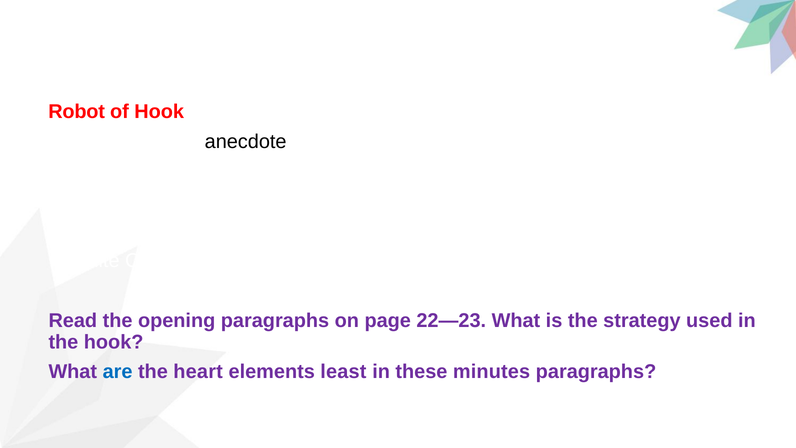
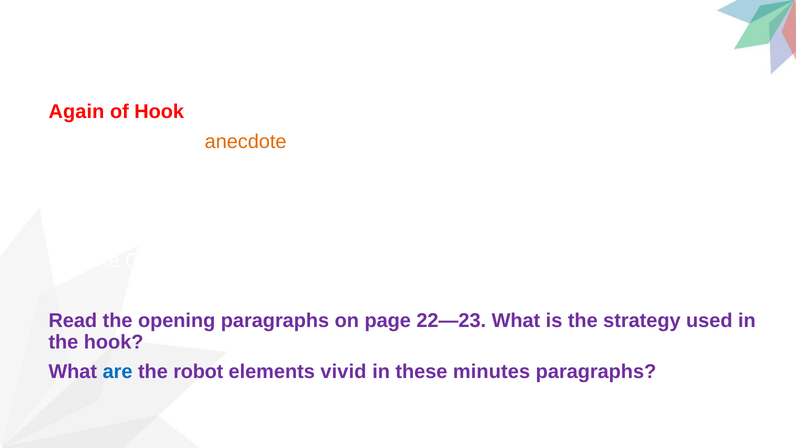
Robot: Robot -> Again (76, 112)
anecdote colour: black -> orange (246, 142)
heart: heart -> robot (198, 372)
least: least -> vivid (343, 372)
